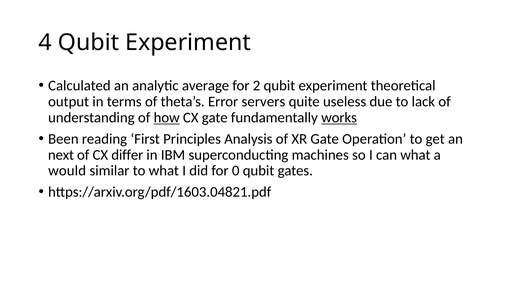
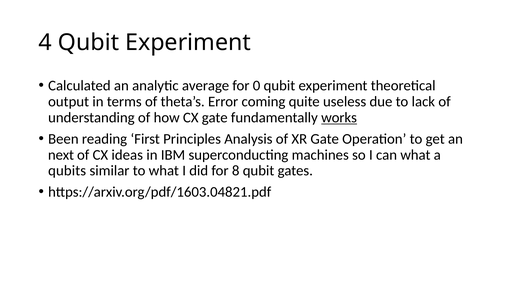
2: 2 -> 0 (257, 86)
servers: servers -> coming (263, 102)
how underline: present -> none (167, 118)
differ: differ -> ideas (127, 155)
would: would -> qubits (67, 171)
0: 0 -> 8 (236, 171)
